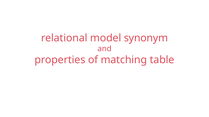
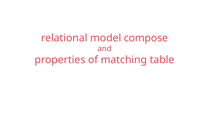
synonym: synonym -> compose (146, 38)
